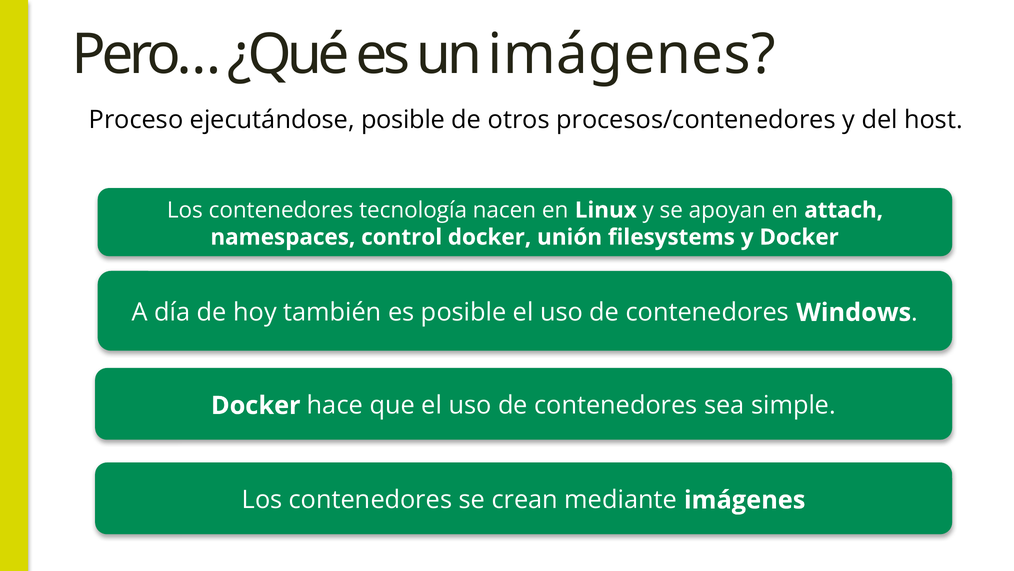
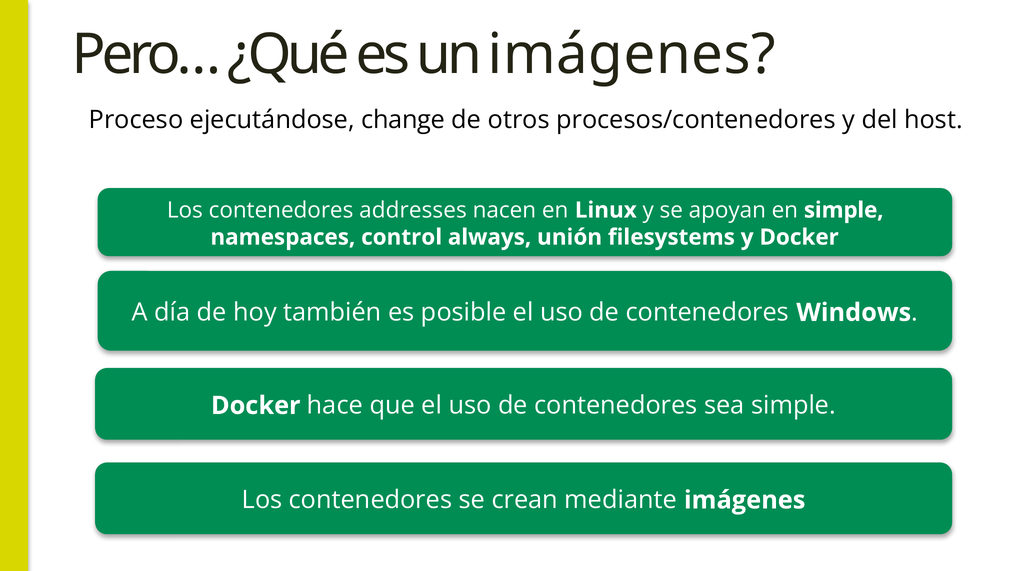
ejecutándose posible: posible -> change (403, 120)
tecnología: tecnología -> addresses (413, 210)
en attach: attach -> simple (844, 210)
control docker: docker -> always (490, 237)
